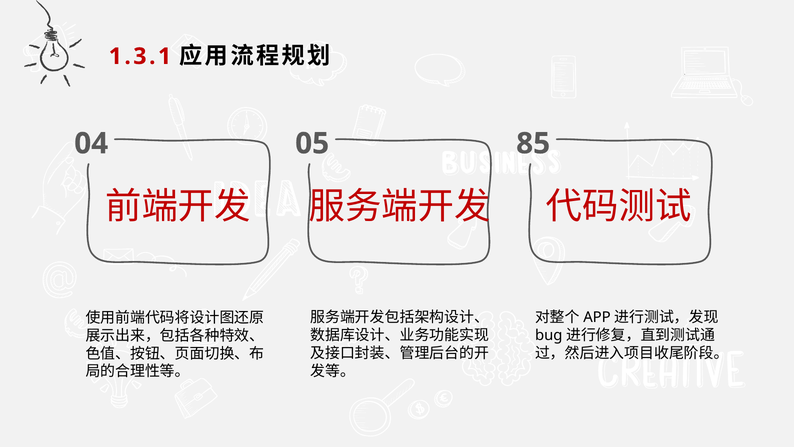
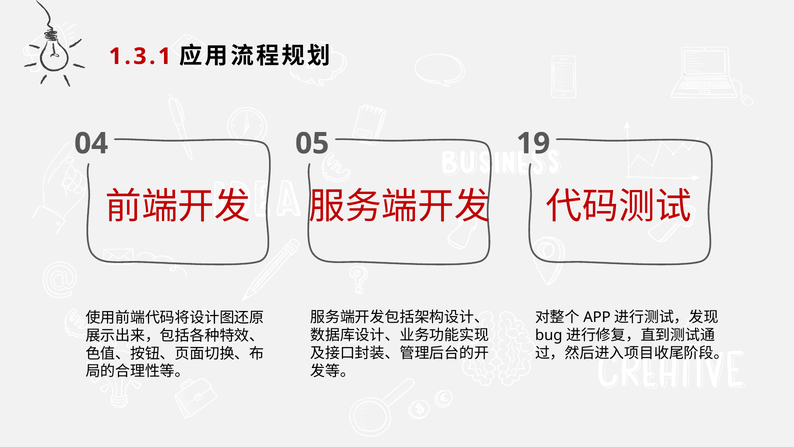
85: 85 -> 19 (533, 143)
